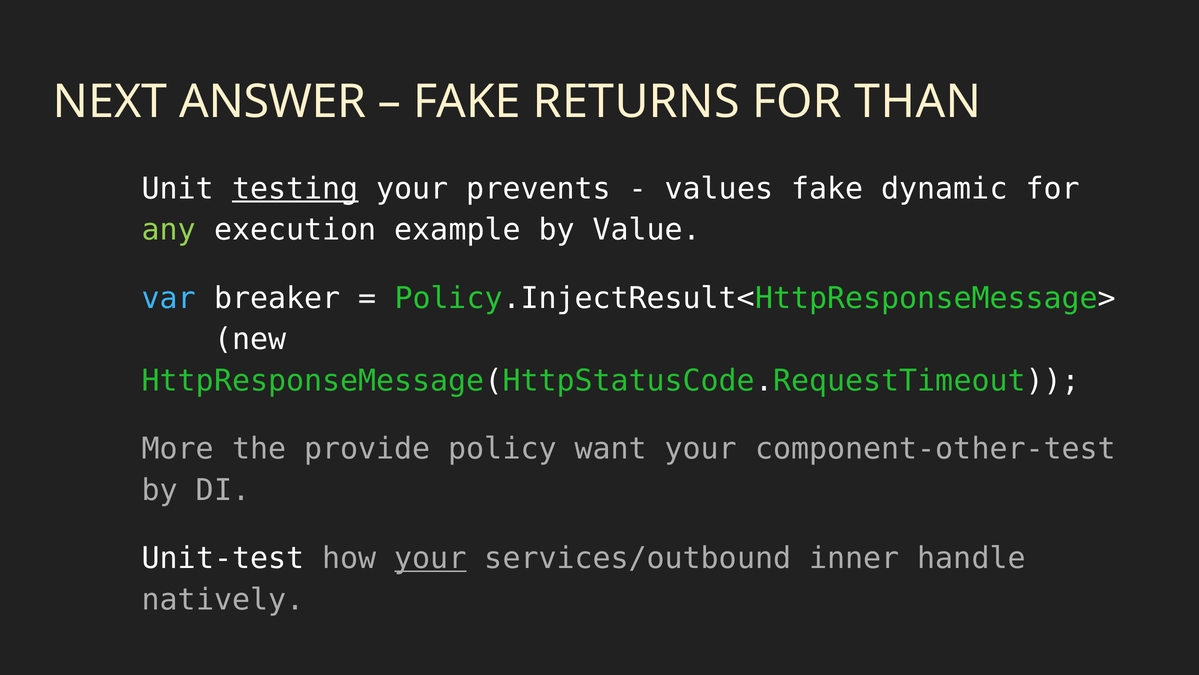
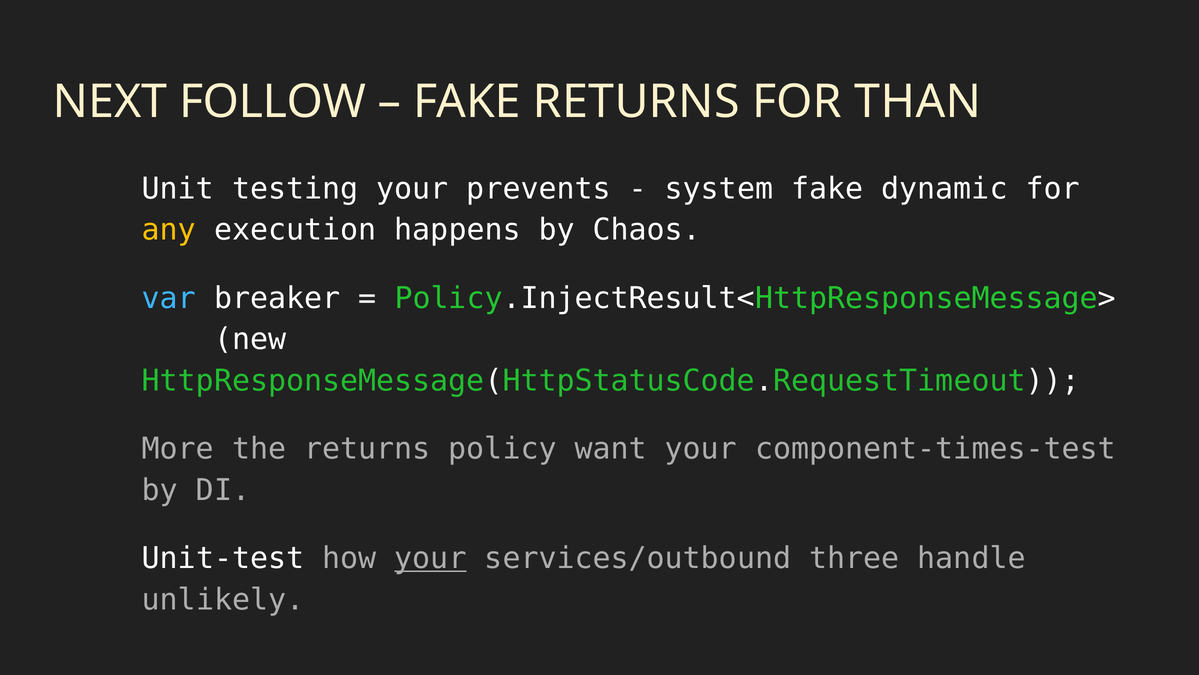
ANSWER: ANSWER -> FOLLOW (273, 102)
testing underline: present -> none (295, 189)
values: values -> system (719, 189)
any colour: light green -> yellow (169, 230)
example: example -> happens (458, 230)
Value: Value -> Chaos (647, 230)
the provide: provide -> returns (367, 449)
component-other-test: component-other-test -> component-times-test (935, 449)
inner: inner -> three (854, 558)
natively: natively -> unlikely (223, 599)
